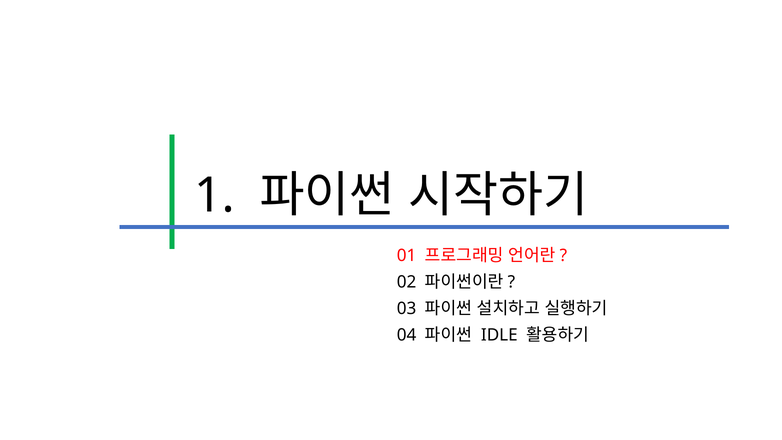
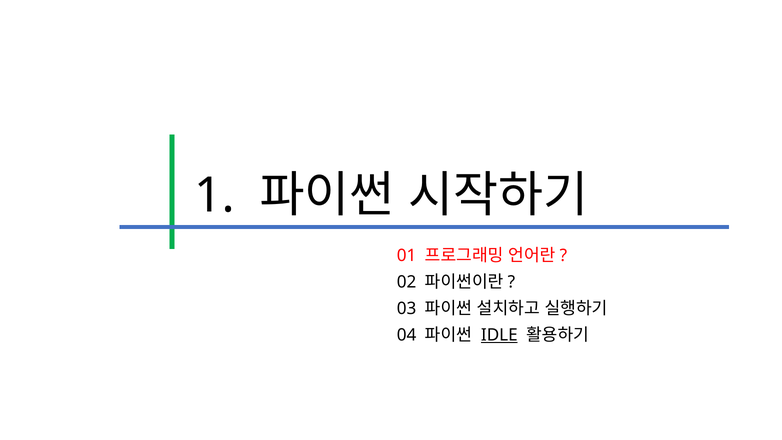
IDLE underline: none -> present (499, 335)
